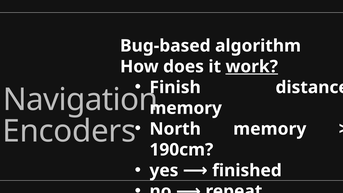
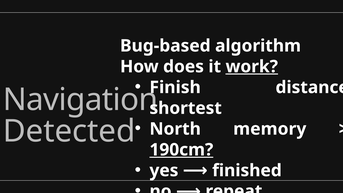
memory: memory -> shortest (186, 108)
Encoders: Encoders -> Detected (69, 131)
190cm underline: none -> present (181, 150)
